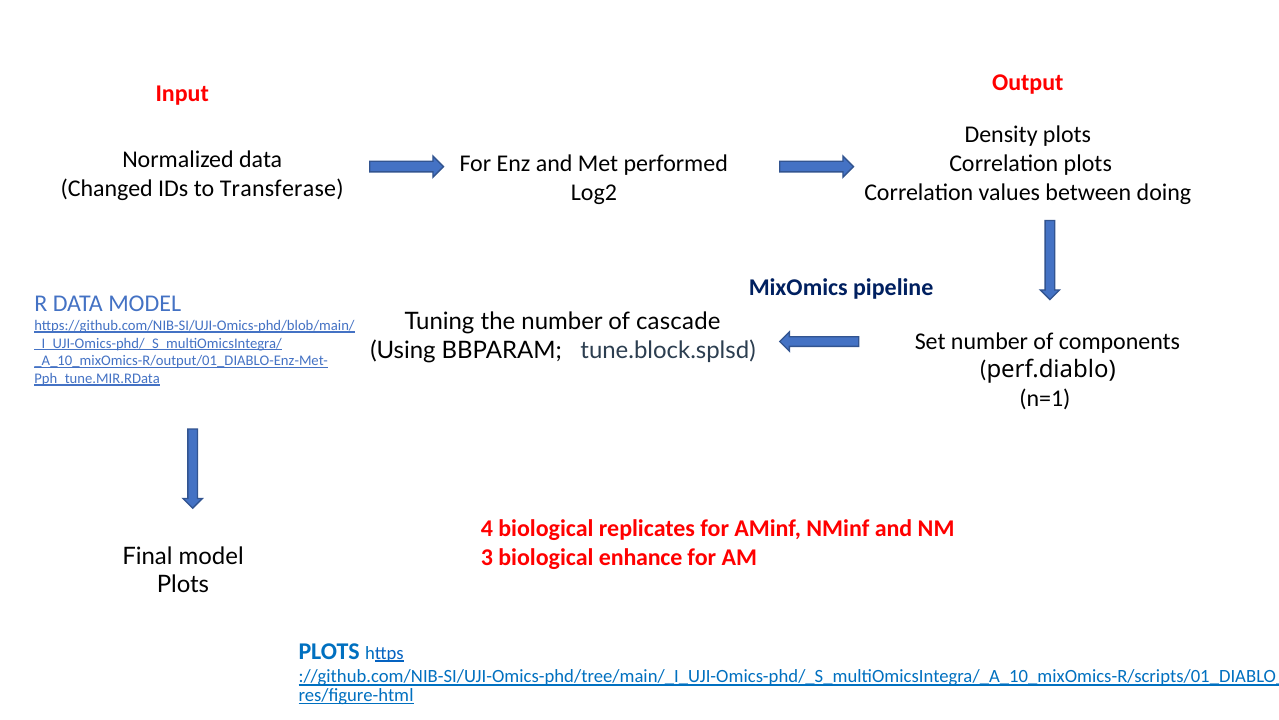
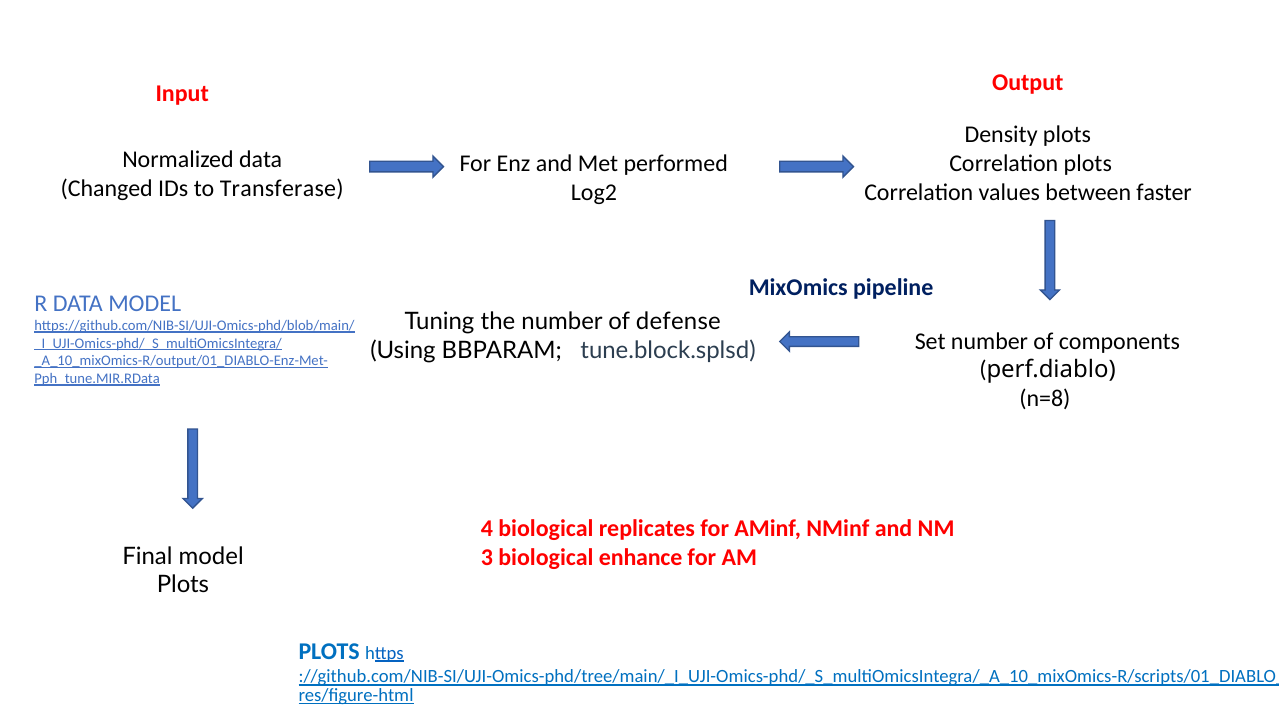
doing: doing -> faster (1164, 192)
cascade: cascade -> defense (678, 322)
n=1: n=1 -> n=8 (1045, 398)
